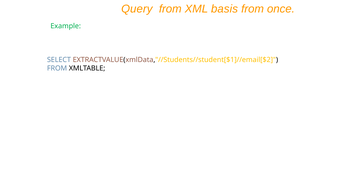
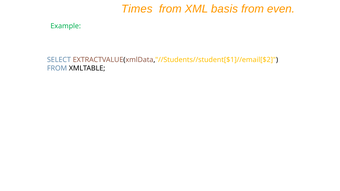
Query: Query -> Times (137, 9)
once: once -> even (281, 9)
